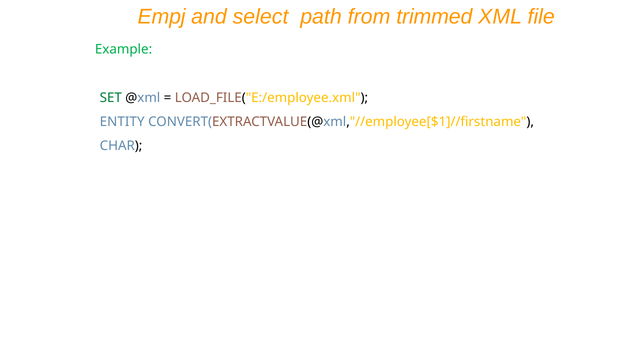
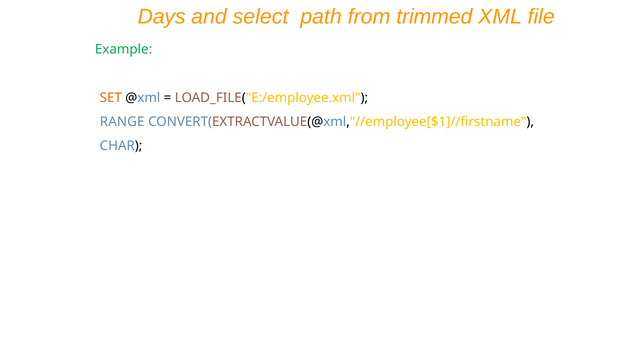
Empj: Empj -> Days (162, 17)
SET colour: green -> orange (111, 98)
ENTITY: ENTITY -> RANGE (122, 122)
